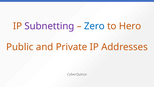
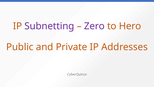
Zero colour: blue -> purple (94, 26)
